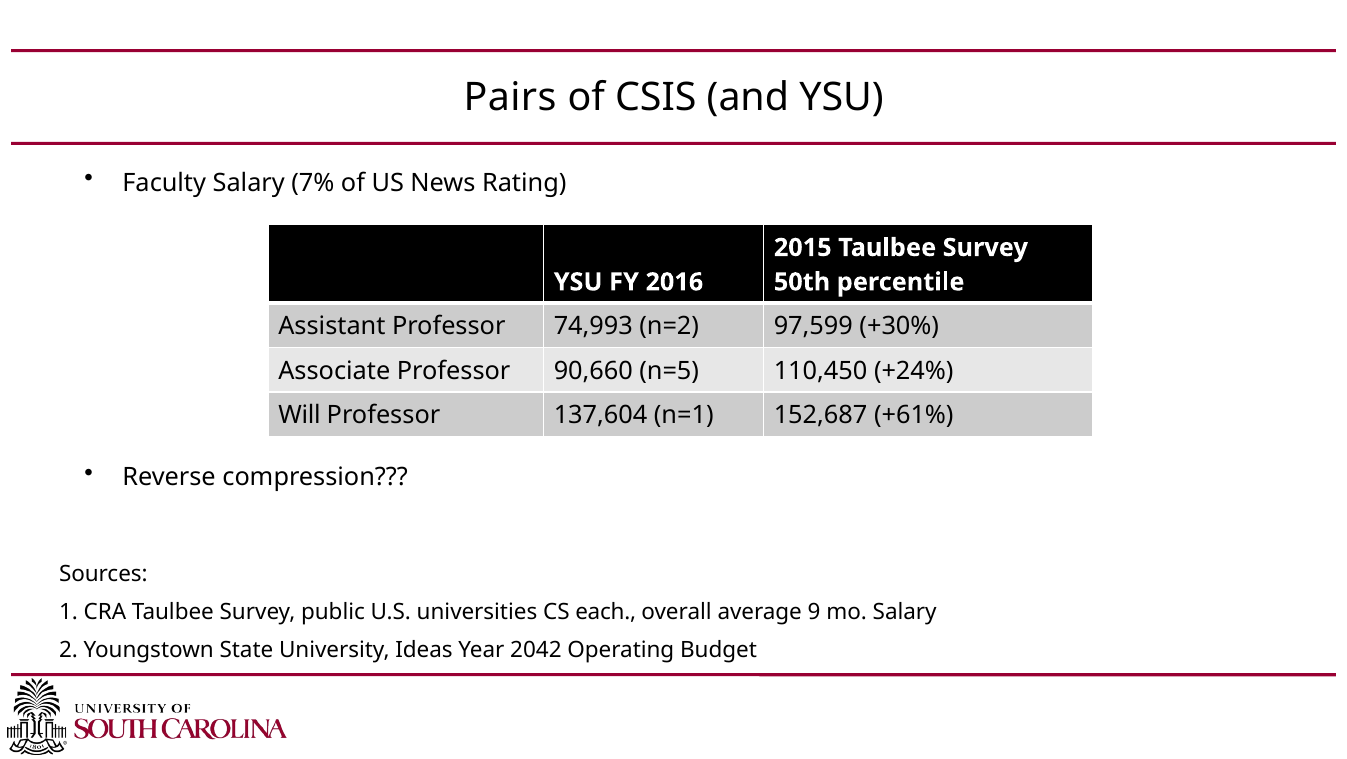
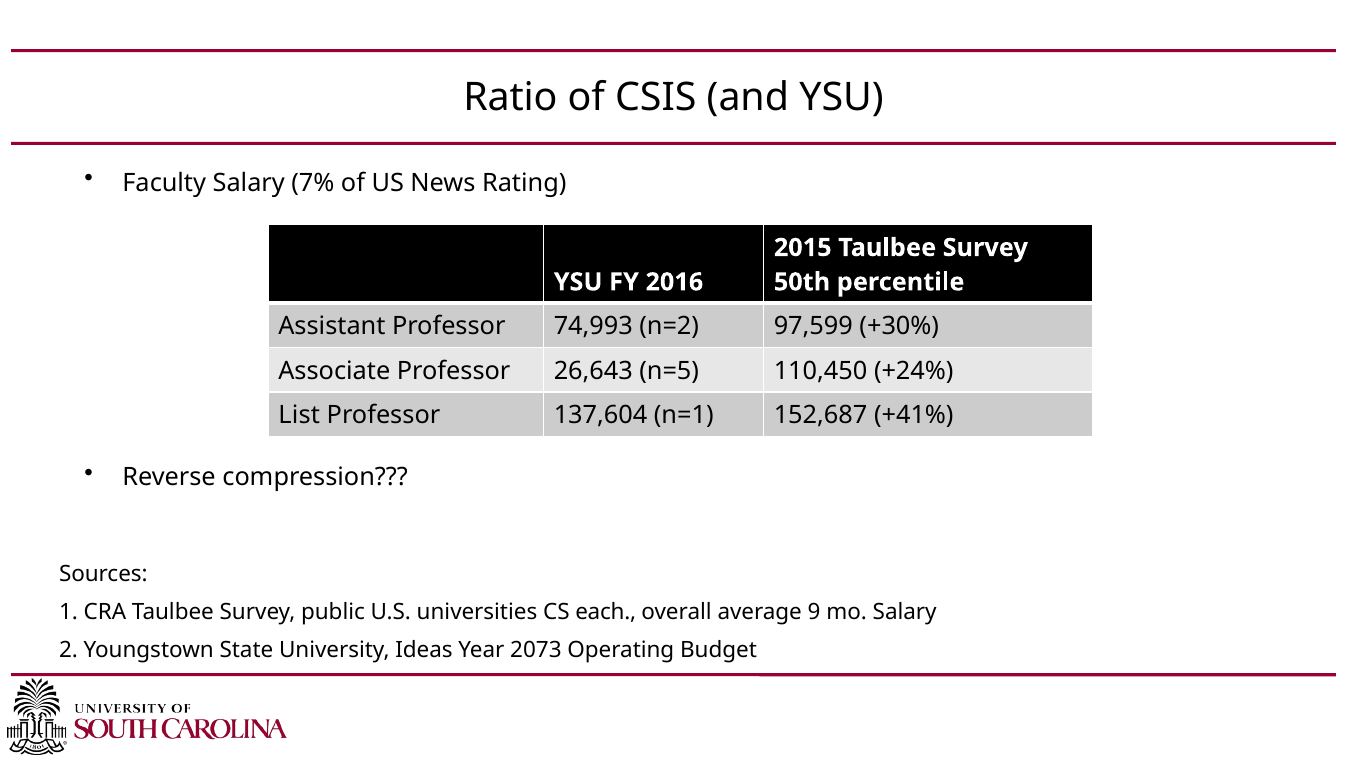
Pairs: Pairs -> Ratio (510, 97)
90,660: 90,660 -> 26,643 (593, 371)
Will: Will -> List (299, 416)
+61%: +61% -> +41% (914, 416)
2042: 2042 -> 2073 (536, 651)
